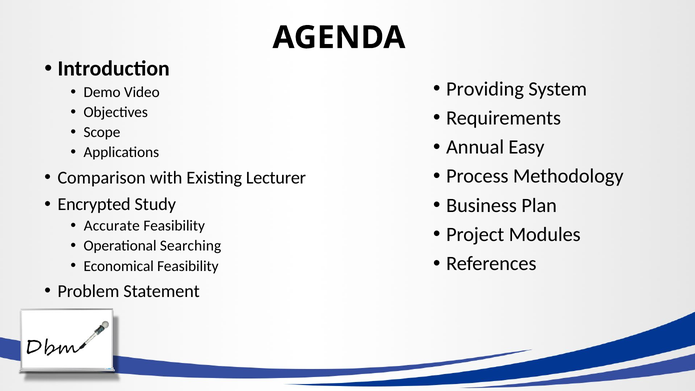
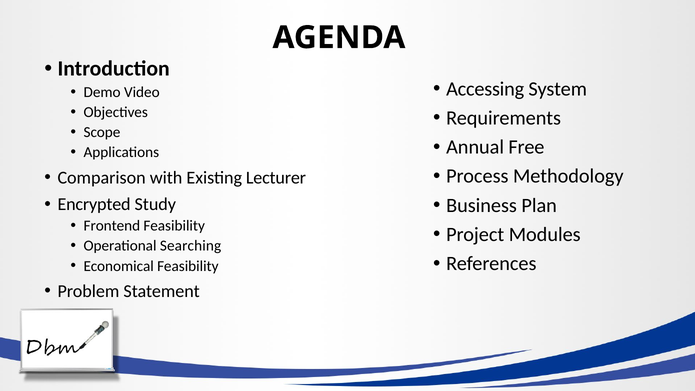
Providing: Providing -> Accessing (485, 89)
Easy: Easy -> Free (526, 147)
Accurate: Accurate -> Frontend (112, 226)
